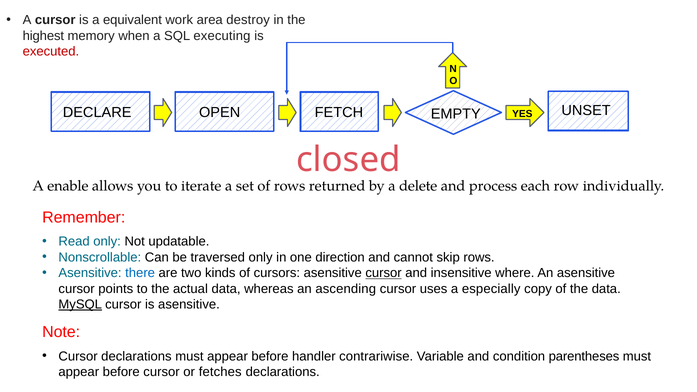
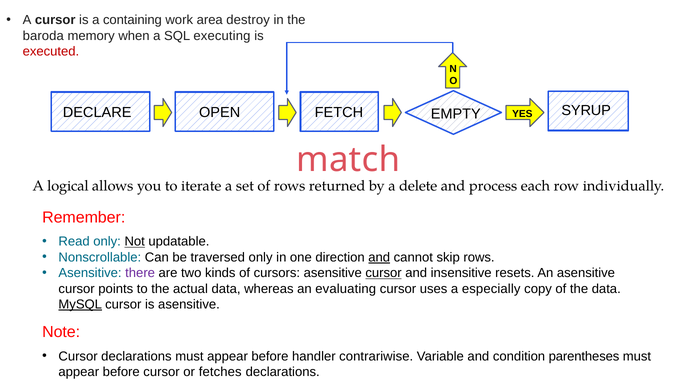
equivalent: equivalent -> containing (132, 20)
highest: highest -> baroda (43, 36)
UNSET: UNSET -> SYRUP (586, 111)
closed: closed -> match (348, 160)
enable: enable -> logical (68, 186)
Not underline: none -> present (135, 242)
and underline: none -> present (379, 257)
there colour: blue -> purple (140, 273)
where: where -> resets (515, 273)
ascending: ascending -> evaluating (346, 289)
